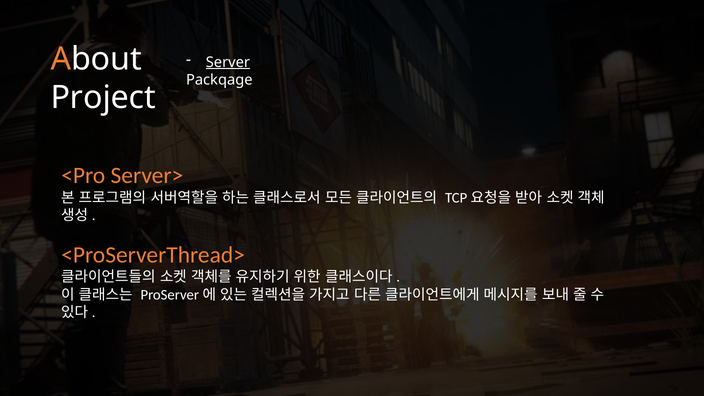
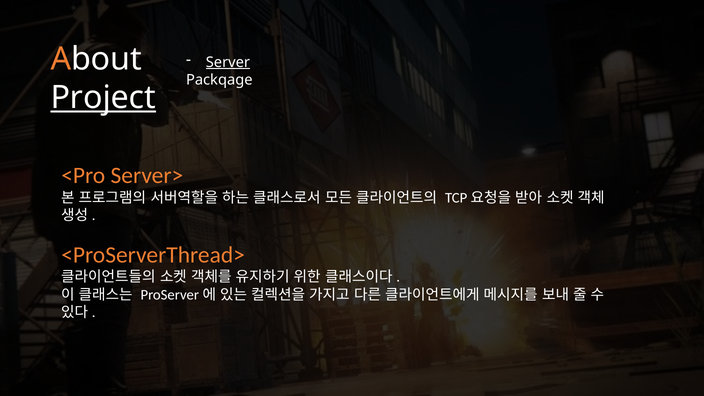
Project underline: none -> present (103, 98)
